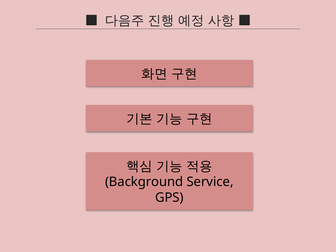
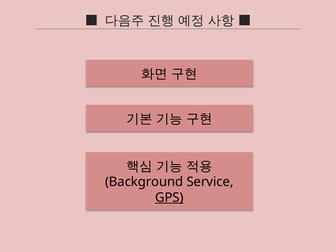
GPS underline: none -> present (169, 198)
